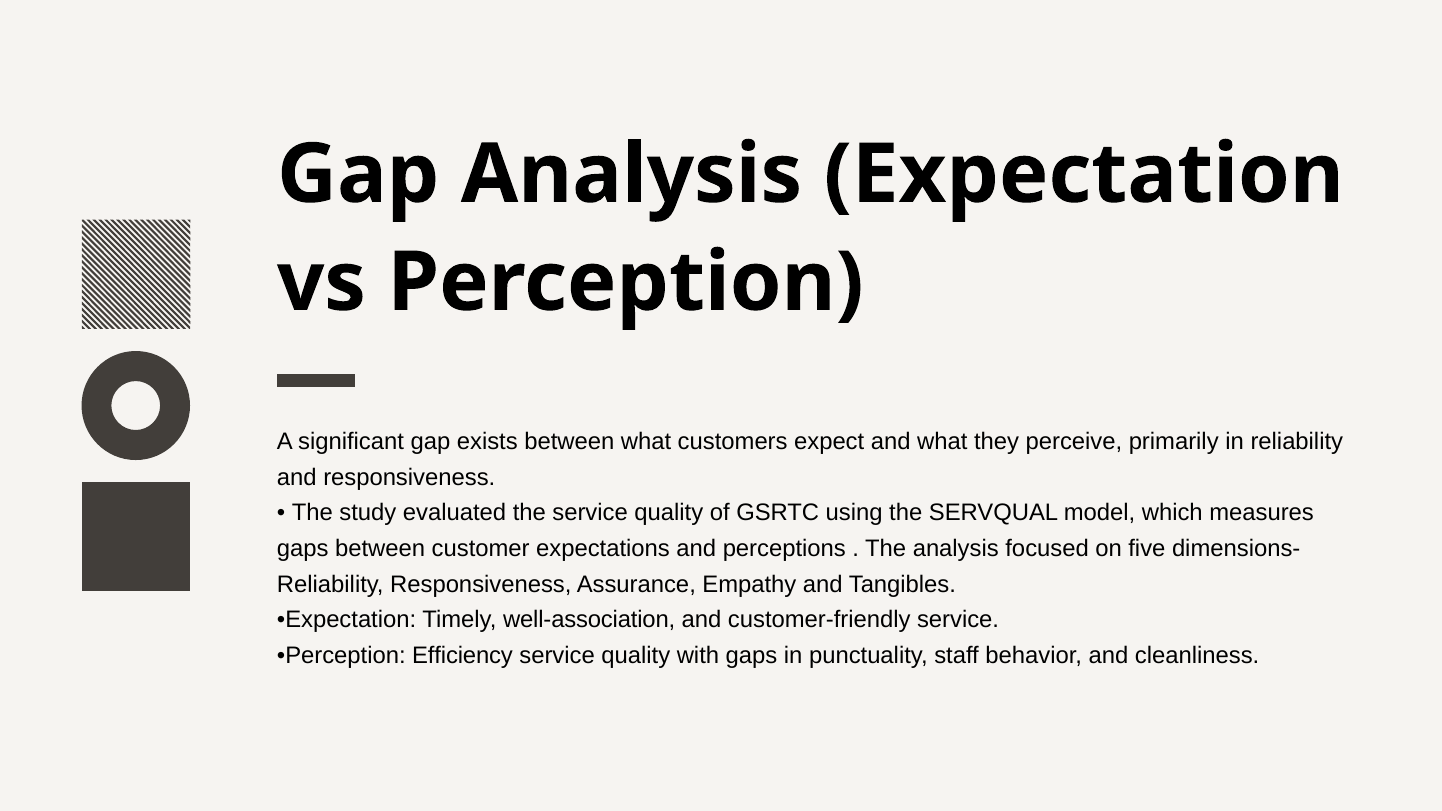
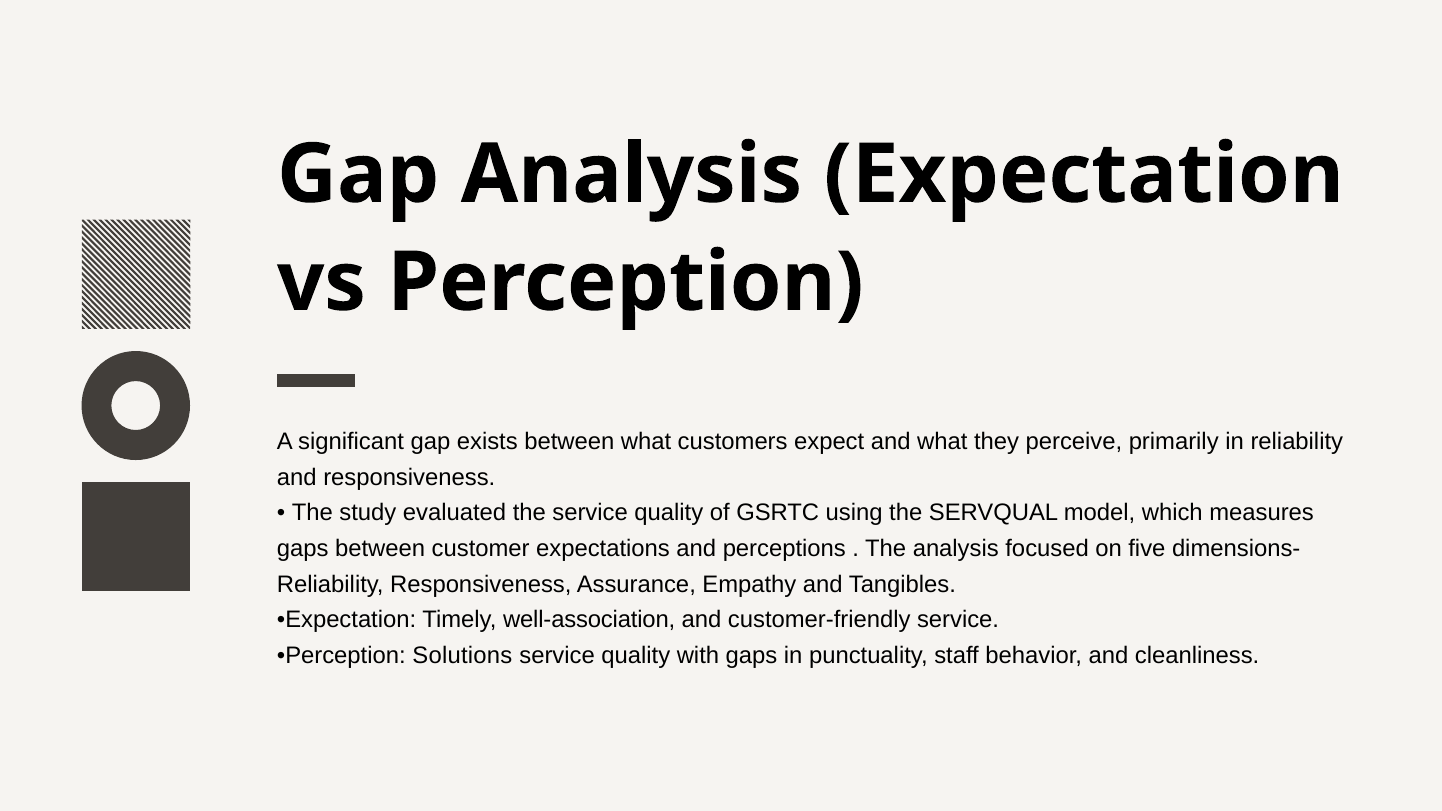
Efficiency: Efficiency -> Solutions (462, 656)
